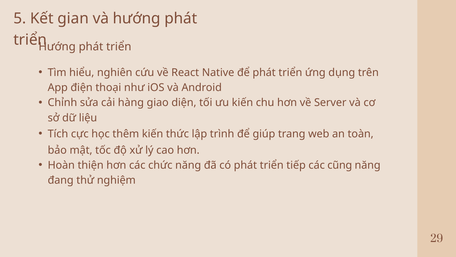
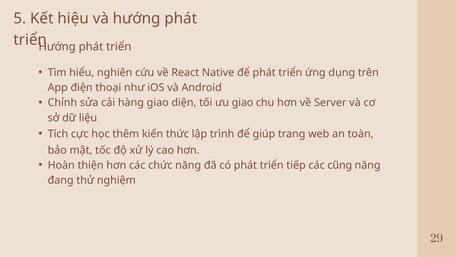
gian: gian -> hiệu (73, 18)
ưu kiến: kiến -> giao (243, 103)
